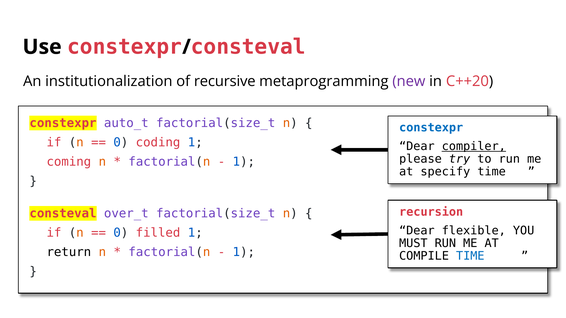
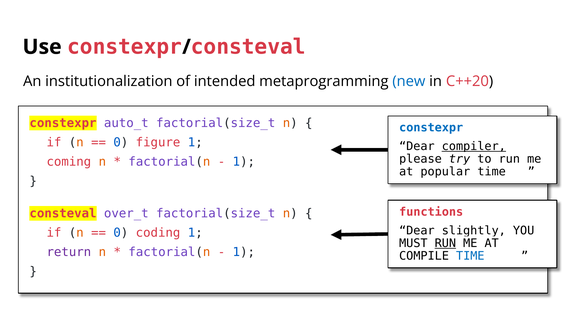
recursive: recursive -> intended (225, 82)
new colour: purple -> blue (409, 82)
coding: coding -> figure (158, 143)
specify: specify -> popular (445, 172)
recursion: recursion -> functions (431, 212)
flexible: flexible -> slightly (474, 231)
filled: filled -> coding (158, 233)
RUN underline: none -> present (445, 244)
return colour: black -> purple (69, 252)
